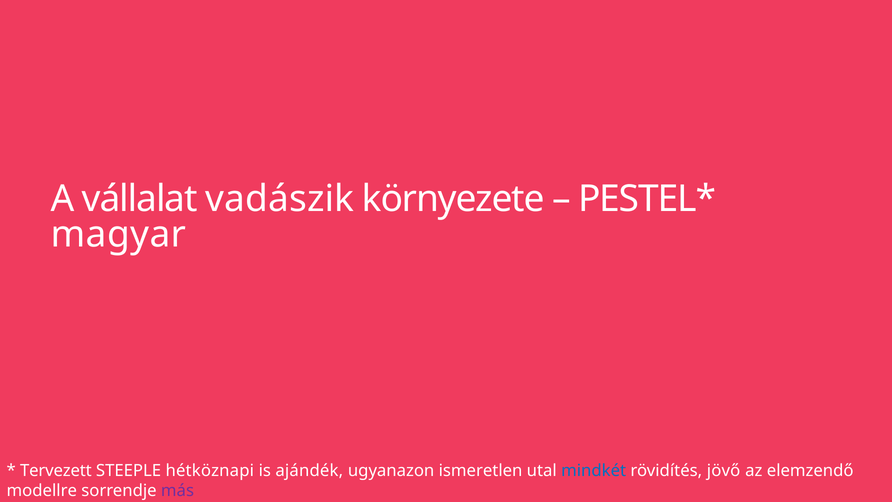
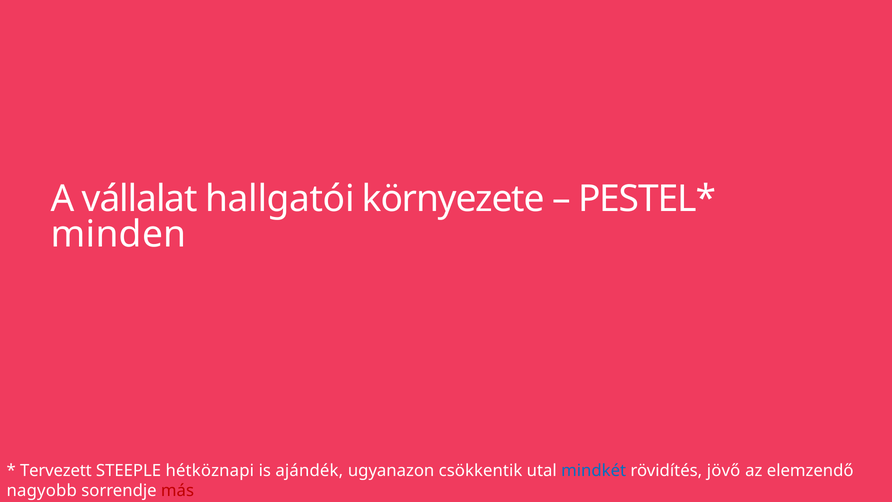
vadászik: vadászik -> hallgatói (280, 199)
magyar: magyar -> minden (119, 234)
ismeretlen: ismeretlen -> csökkentik (481, 470)
modellre: modellre -> nagyobb (42, 490)
más colour: purple -> red (177, 490)
